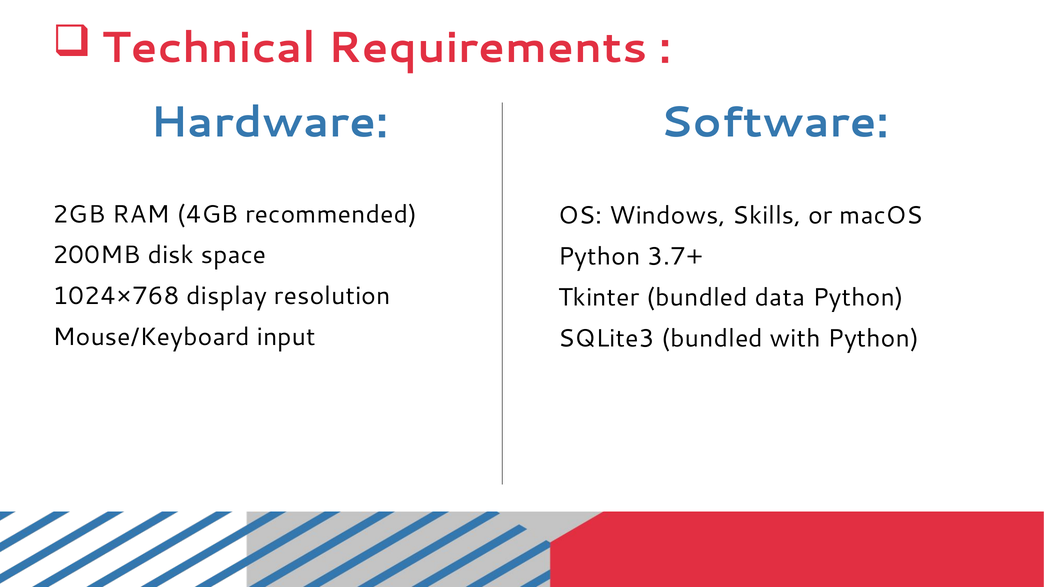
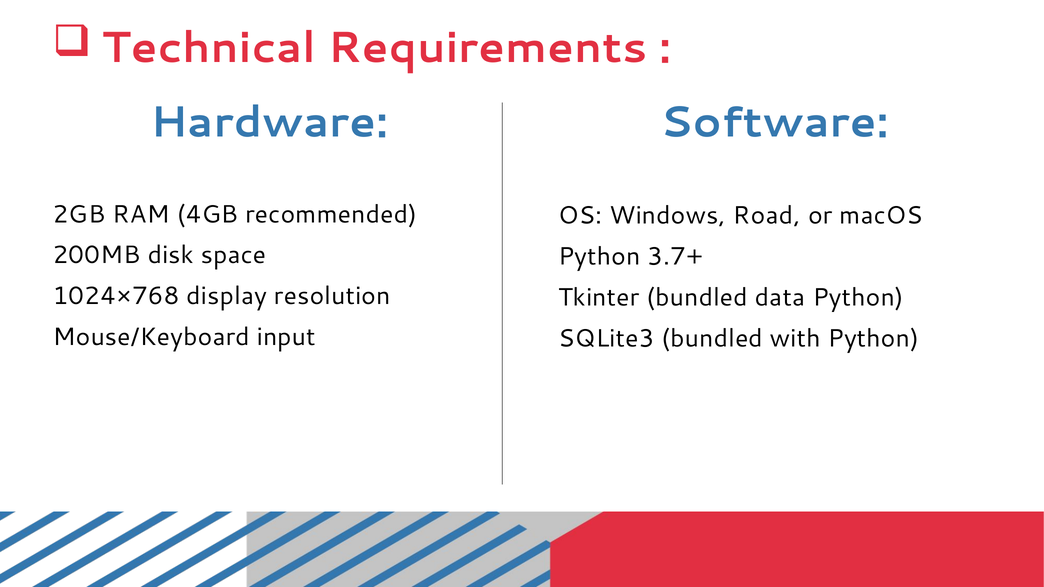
Skills: Skills -> Road (767, 216)
